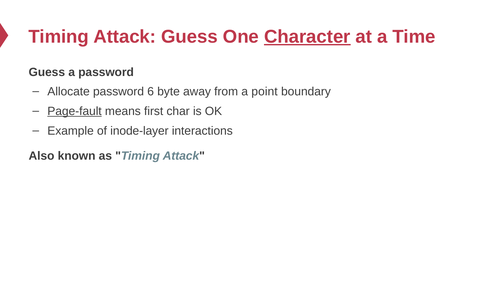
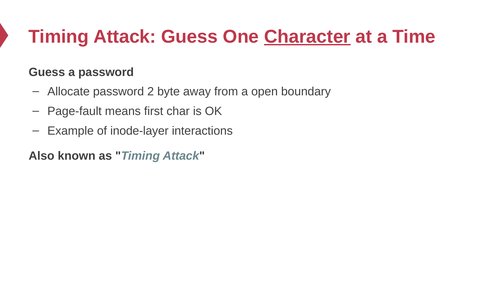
6: 6 -> 2 (151, 92)
point: point -> open (265, 92)
Page-fault underline: present -> none (75, 111)
